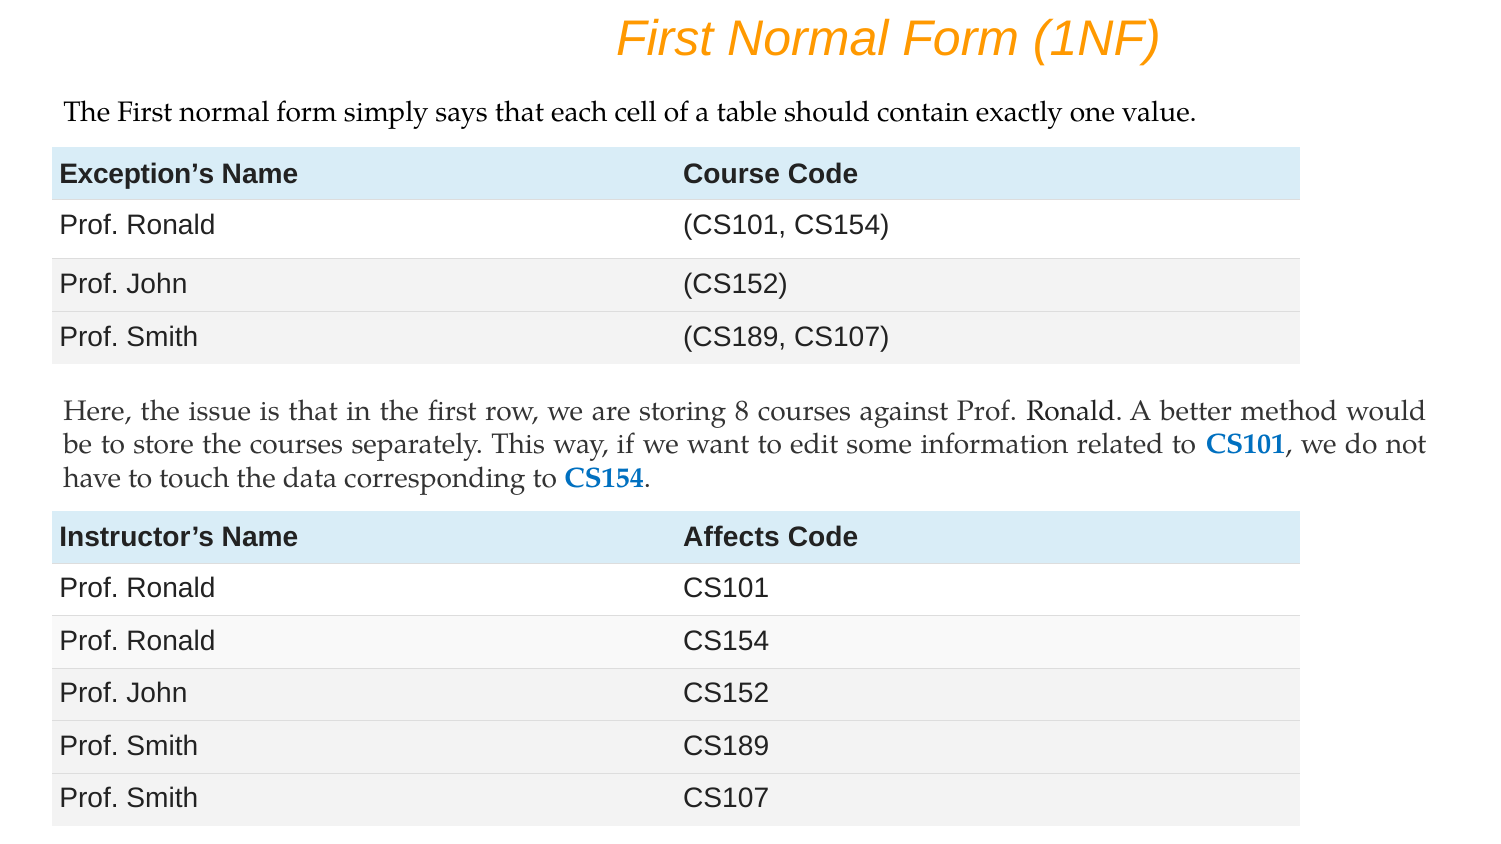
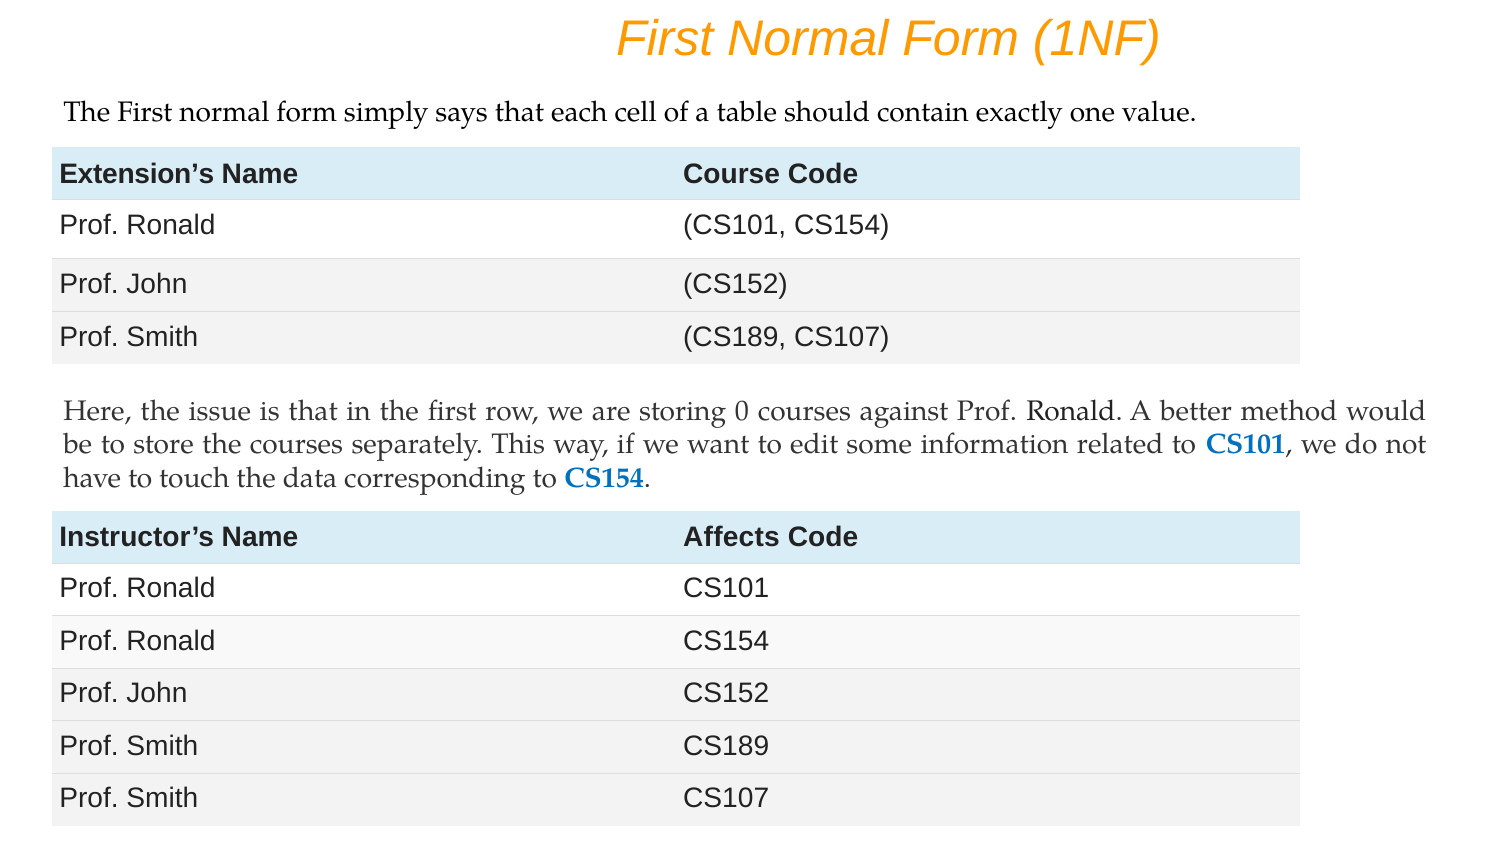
Exception’s: Exception’s -> Extension’s (137, 174)
8: 8 -> 0 (742, 411)
